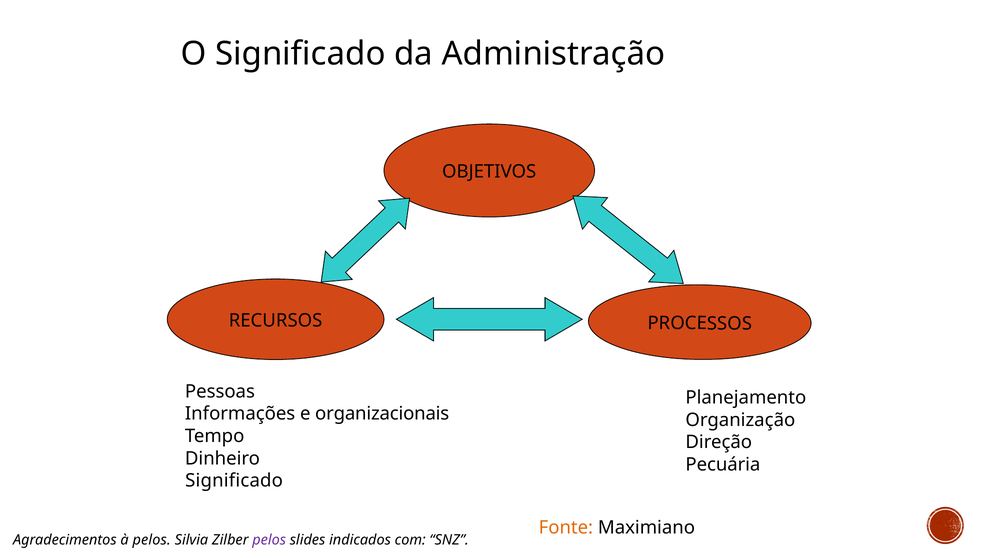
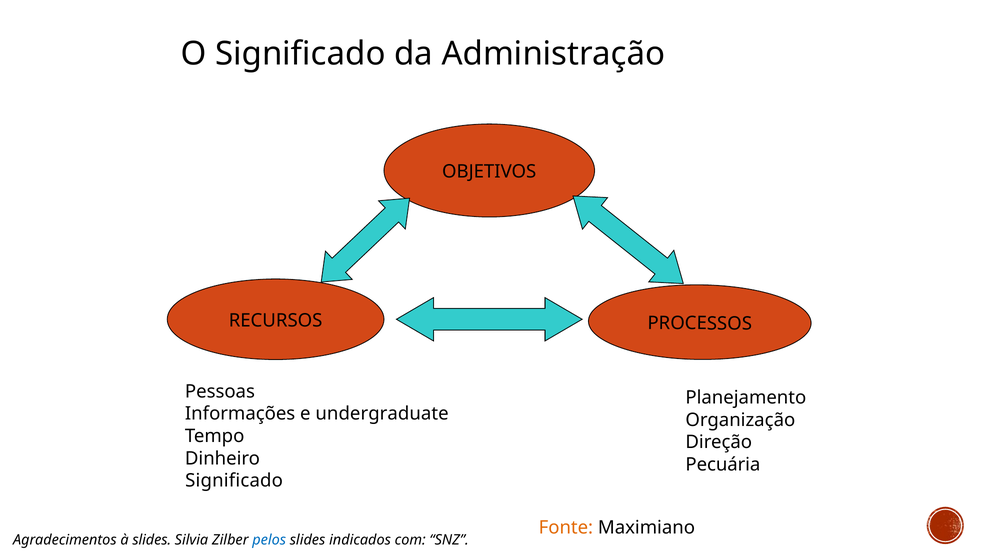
organizacionais: organizacionais -> undergraduate (382, 413)
à pelos: pelos -> slides (152, 539)
pelos colour: purple -> blue (269, 539)
